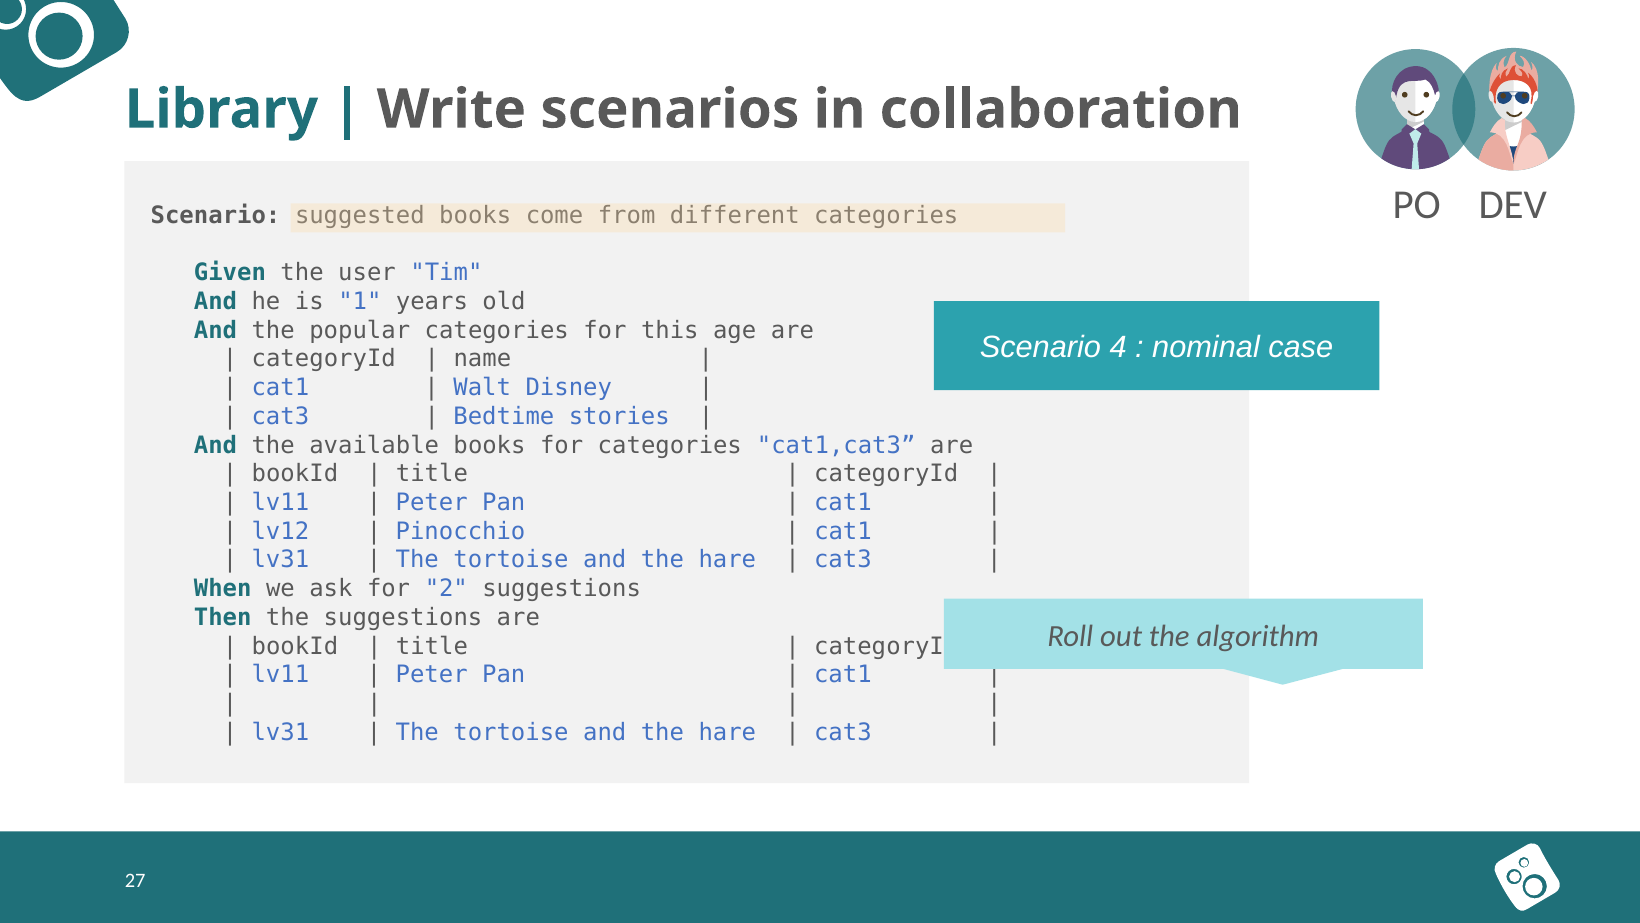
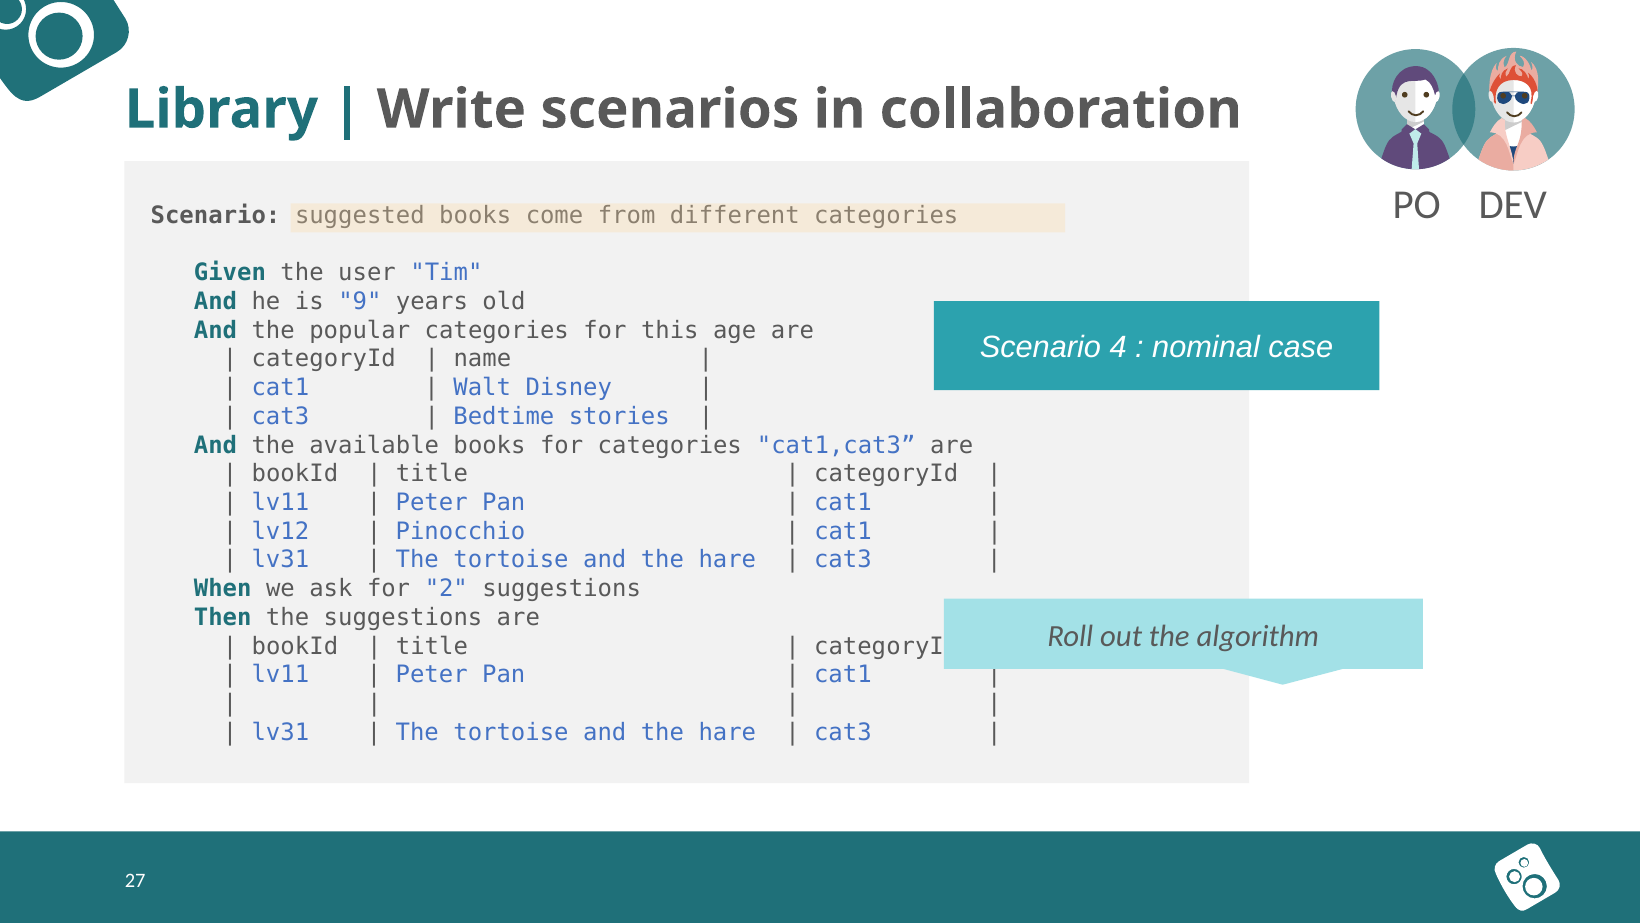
1: 1 -> 9 (360, 301)
